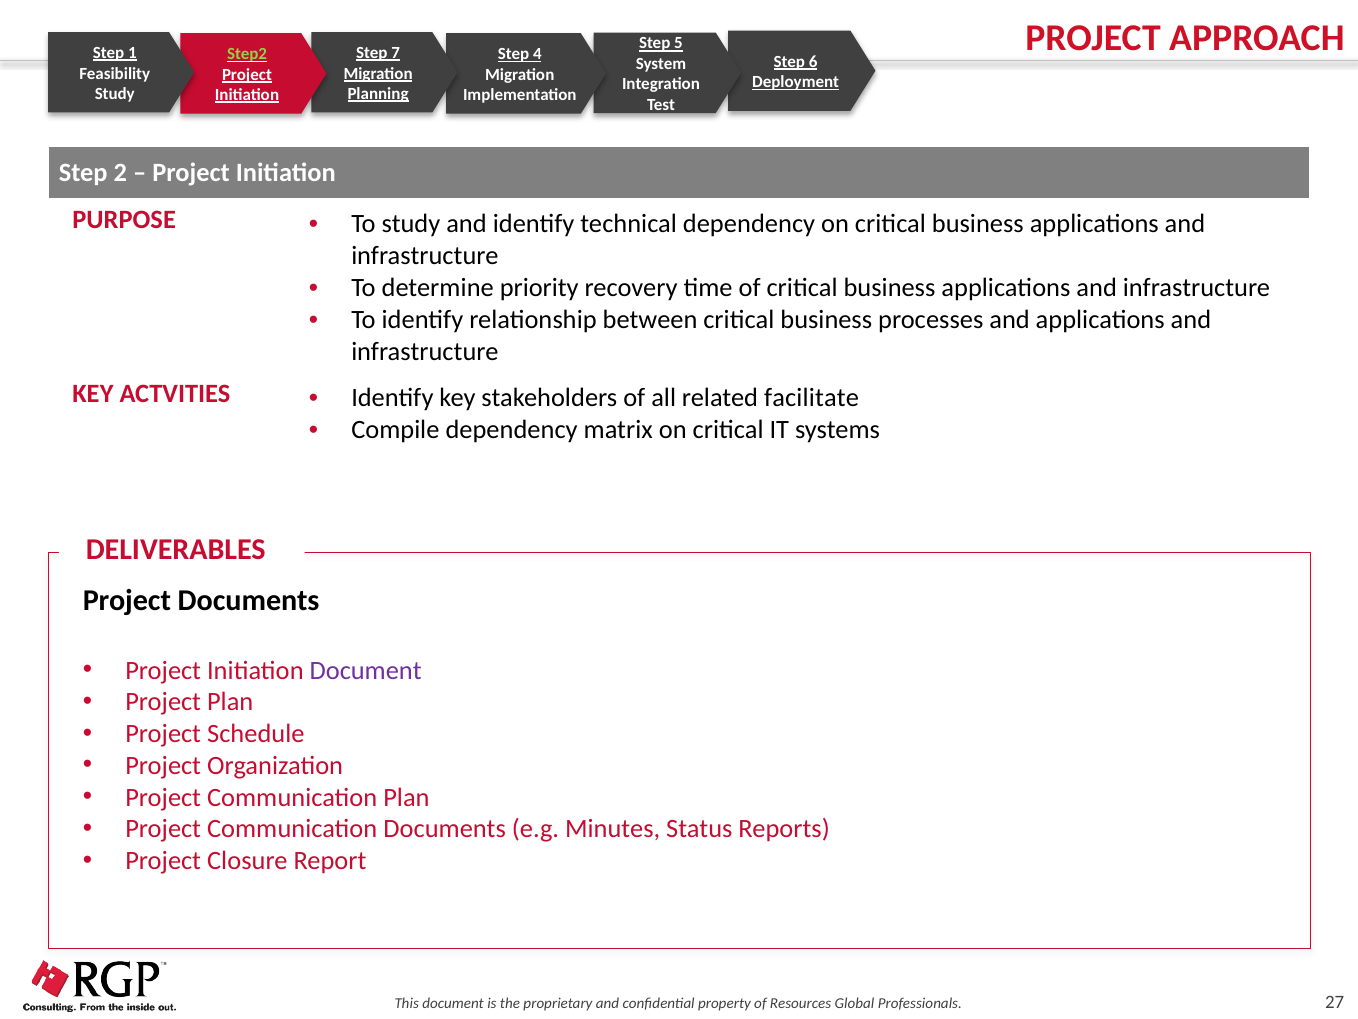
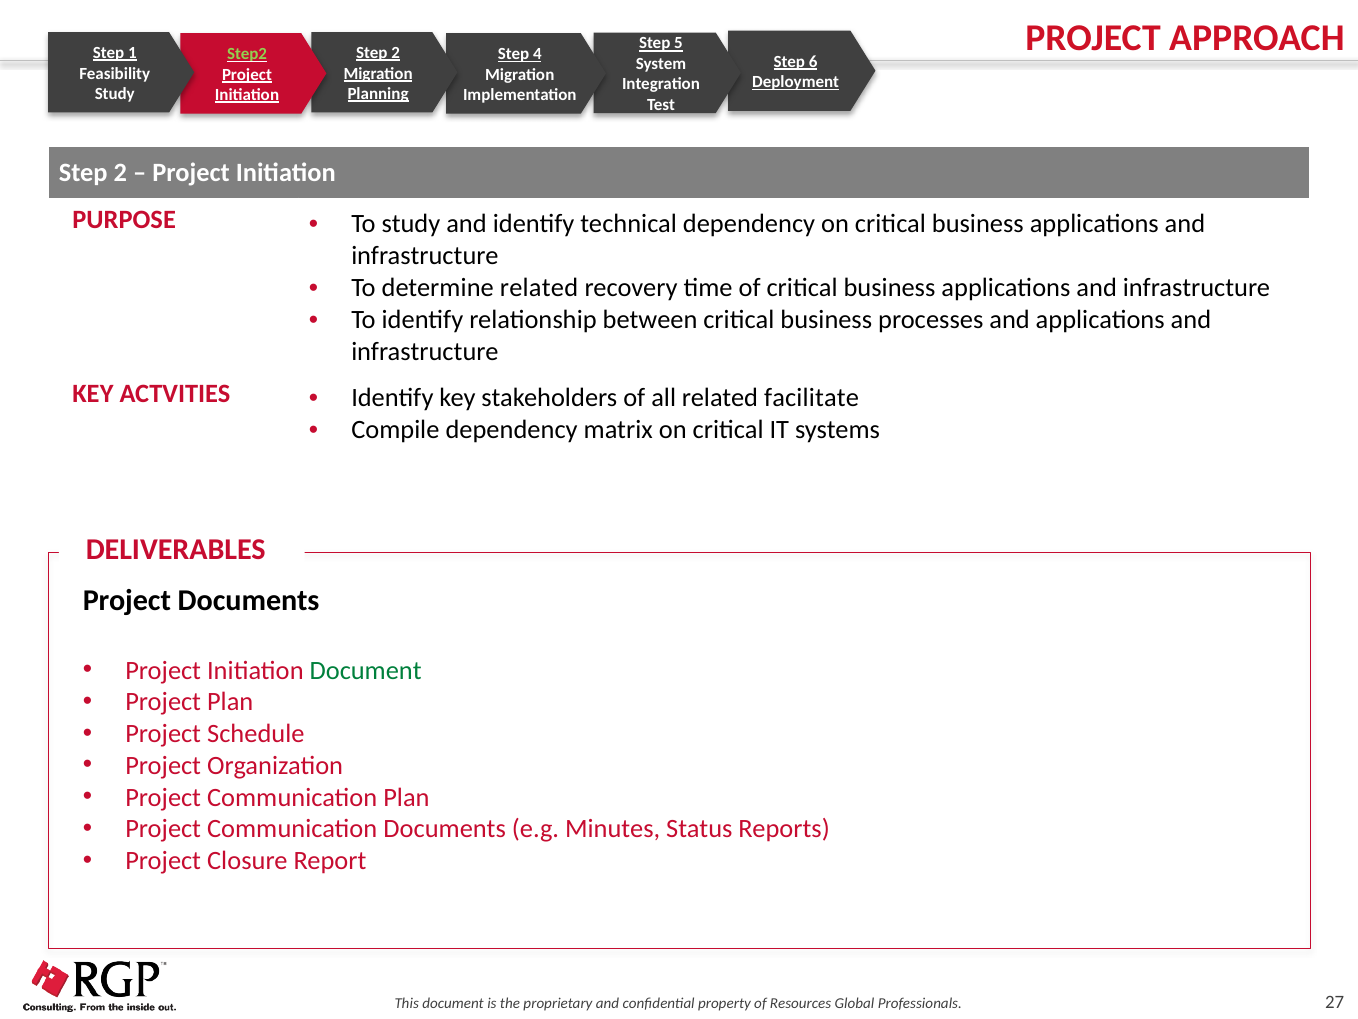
7: 7 -> 2 (396, 53)
determine priority: priority -> related (539, 287)
Document colour: purple -> green (366, 670)
